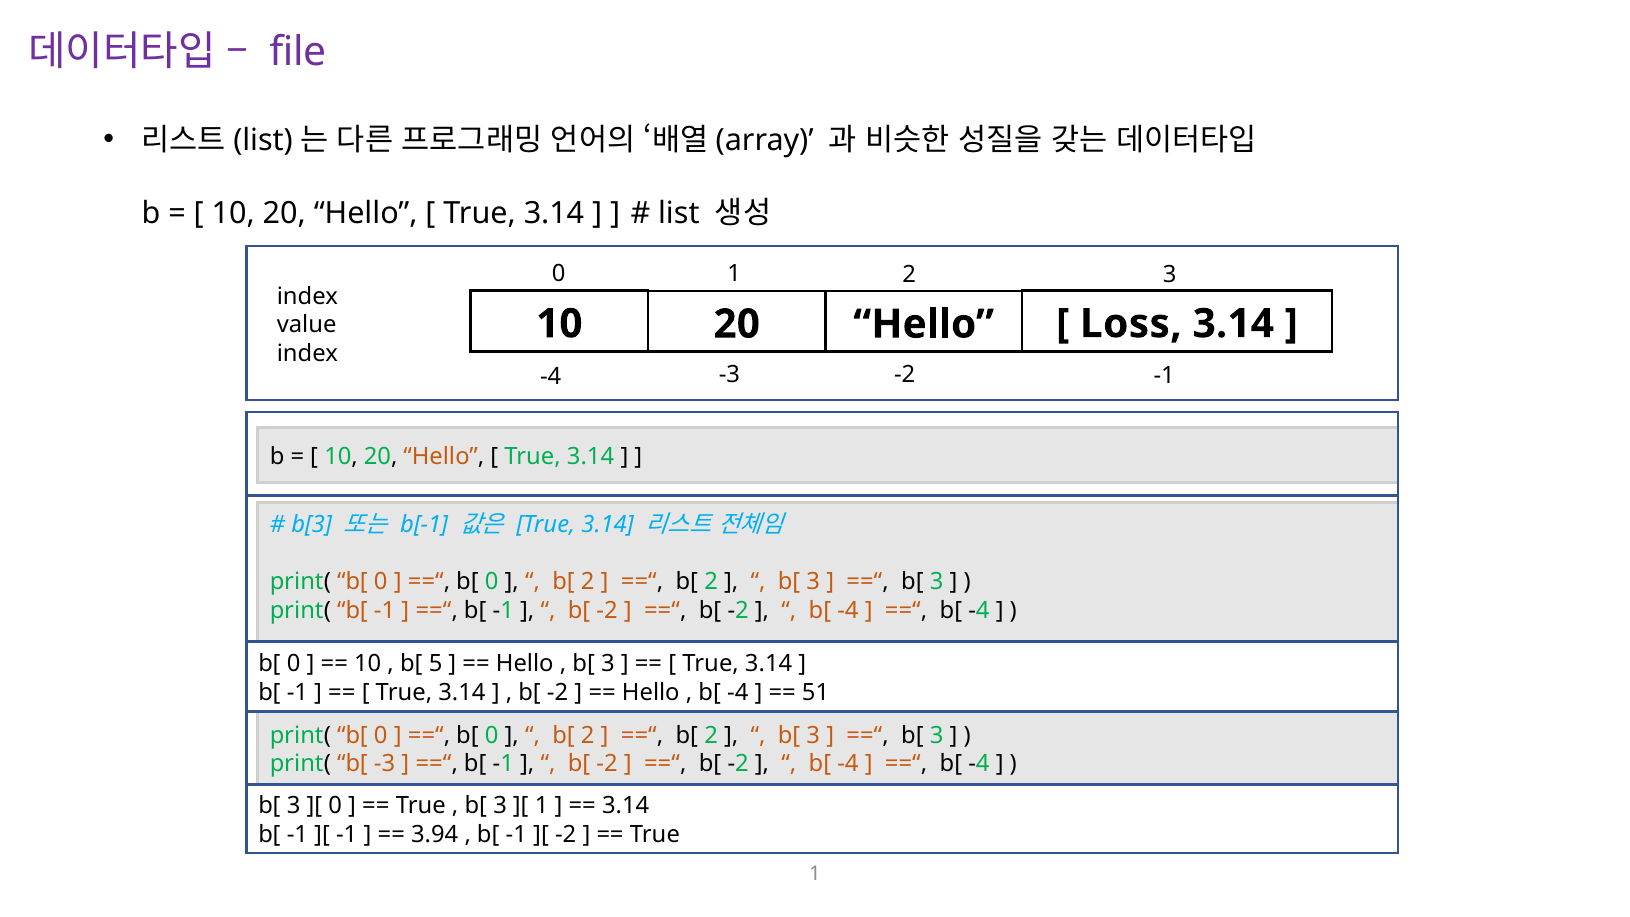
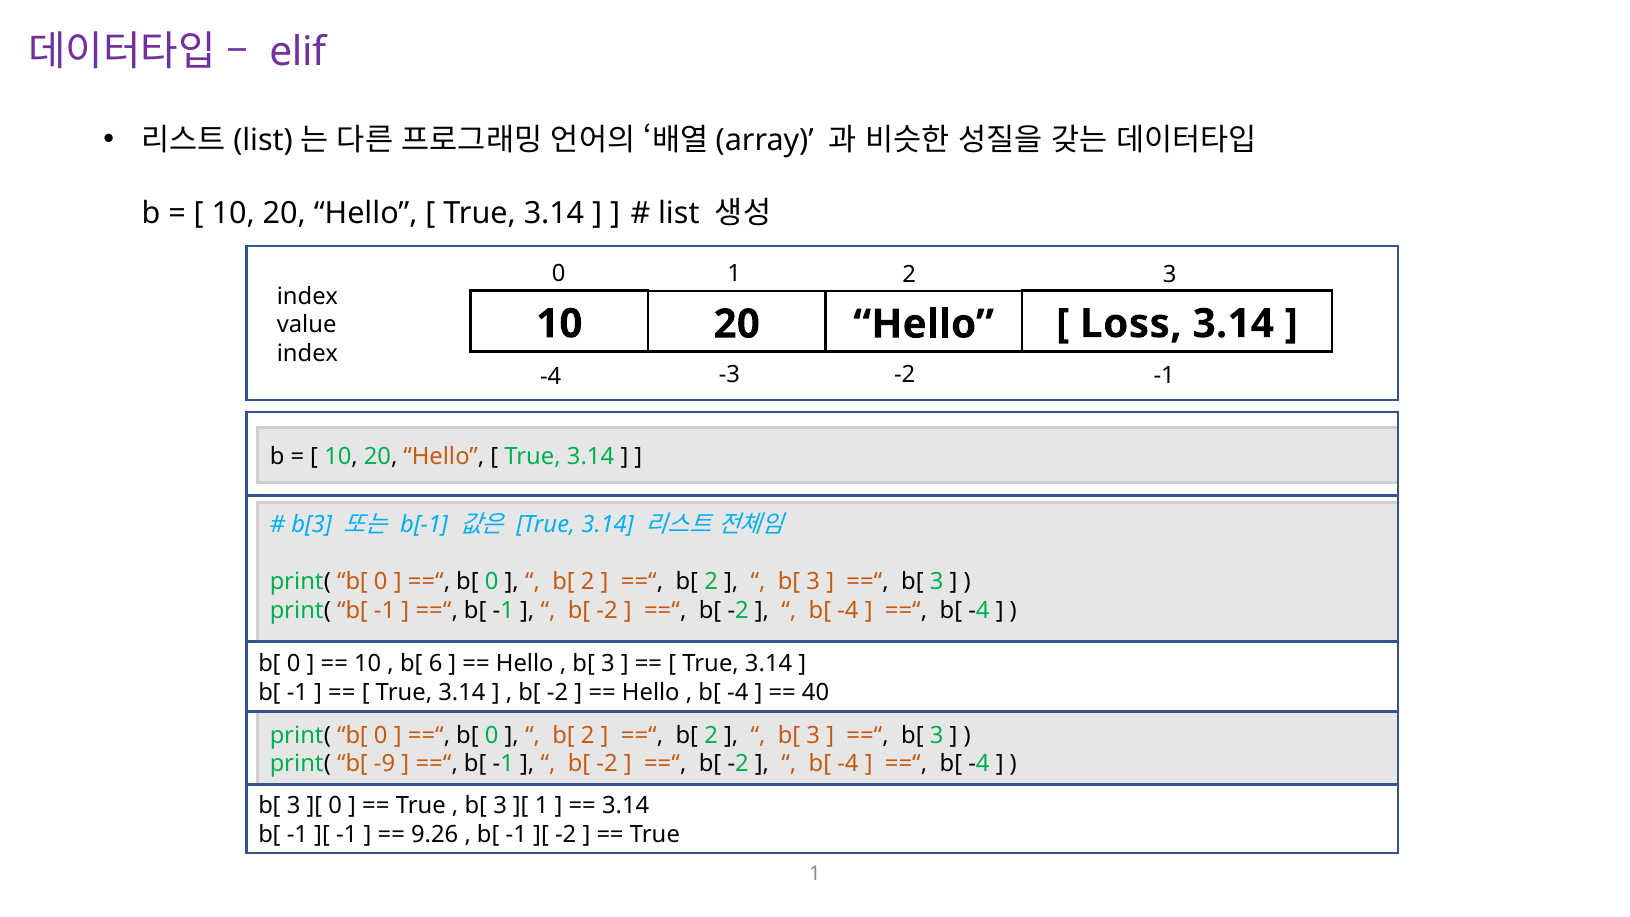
file: file -> elif (298, 52)
5: 5 -> 6 (436, 664)
51: 51 -> 40 (816, 692)
b[ -3: -3 -> -9 (385, 764)
3.94: 3.94 -> 9.26 (435, 835)
